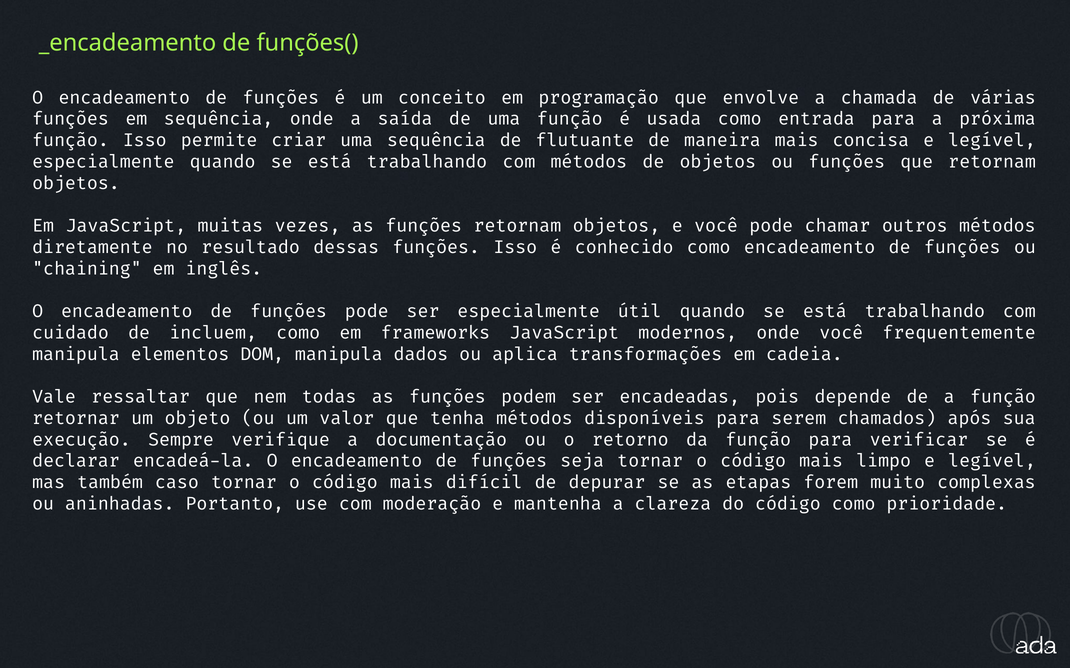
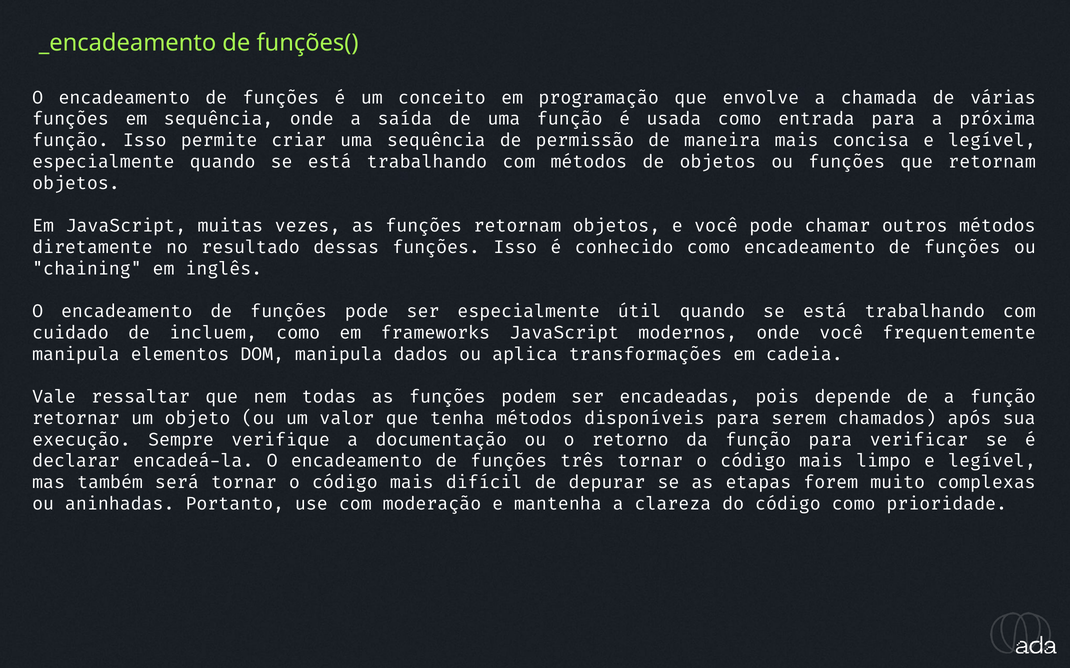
flutuante: flutuante -> permissão (585, 141)
seja: seja -> três (582, 462)
caso: caso -> será (177, 483)
